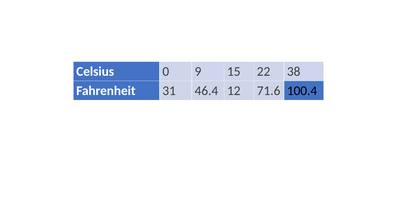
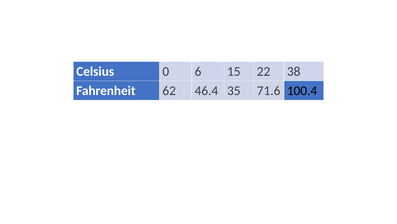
9: 9 -> 6 (198, 71)
31: 31 -> 62 (169, 90)
12: 12 -> 35 (234, 90)
